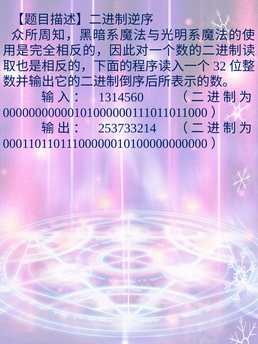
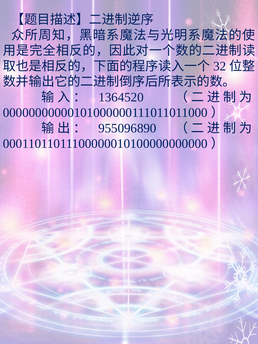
1314560: 1314560 -> 1364520 (121, 97)
253733214: 253733214 -> 955096890 (127, 128)
